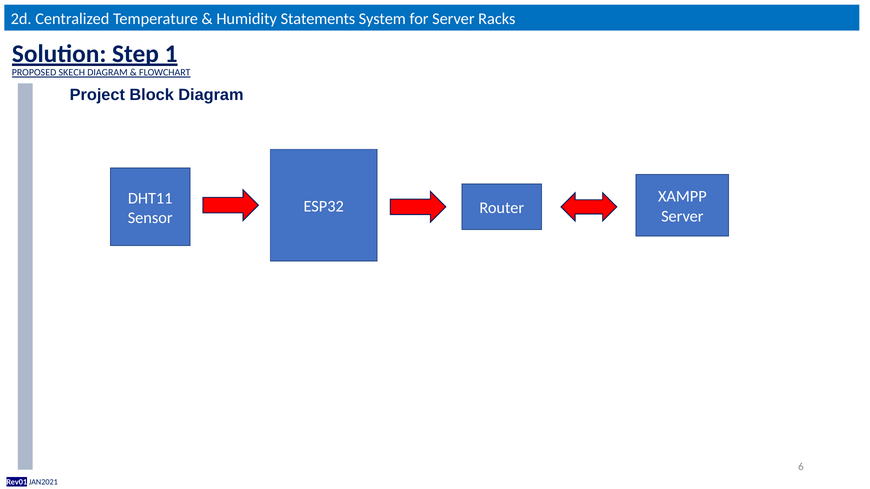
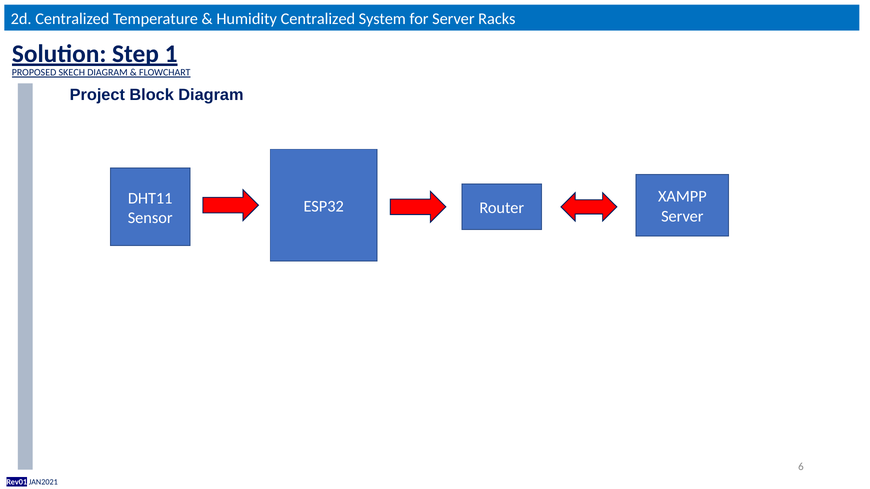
Humidity Statements: Statements -> Centralized (318, 19)
